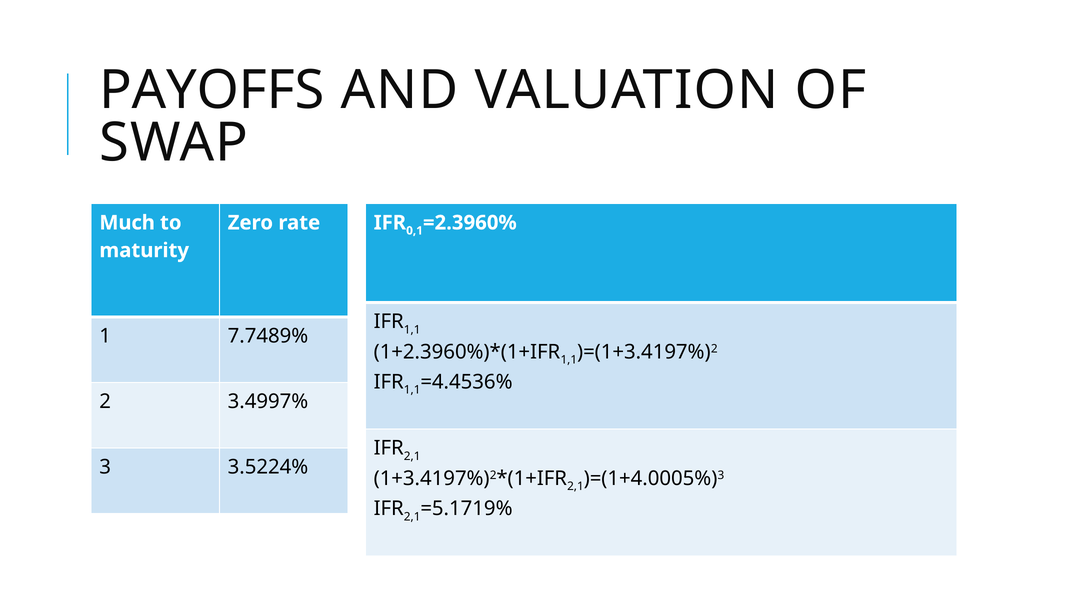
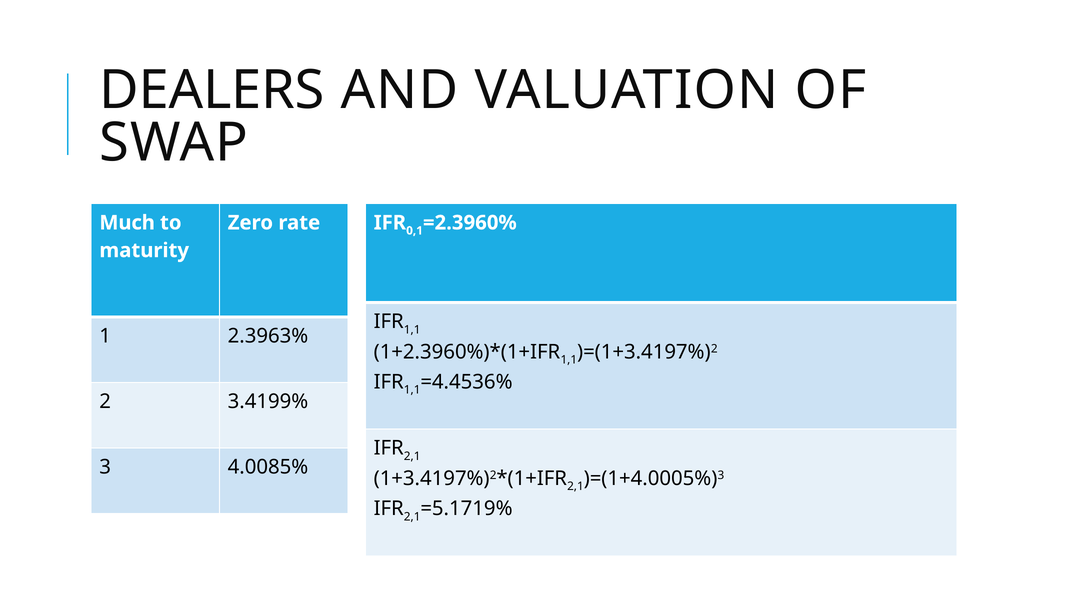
PAYOFFS: PAYOFFS -> DEALERS (212, 91)
7.7489%: 7.7489% -> 2.3963% (268, 336)
3.4997%: 3.4997% -> 3.4199% (268, 401)
3.5224%: 3.5224% -> 4.0085% (268, 467)
